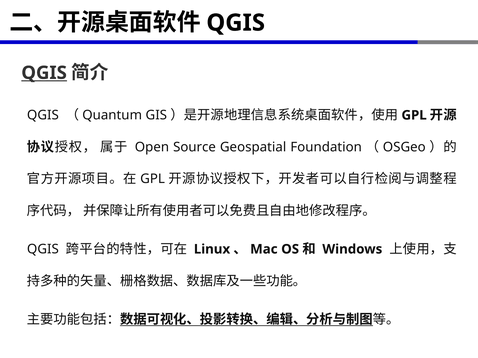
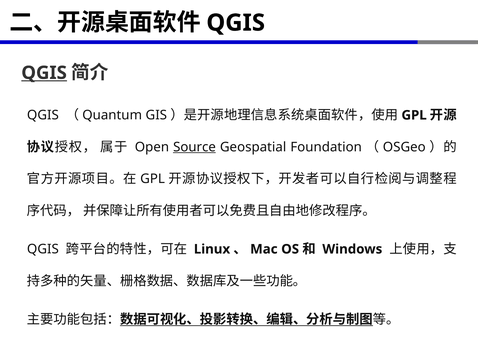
Source underline: none -> present (194, 147)
